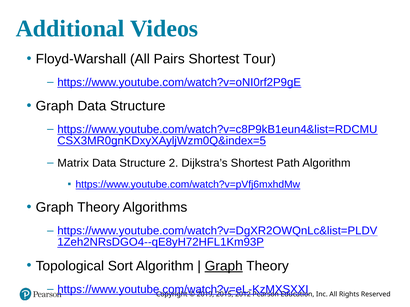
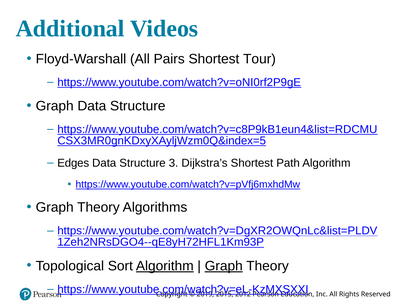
Matrix: Matrix -> Edges (73, 163)
2: 2 -> 3 (174, 163)
Algorithm underline: none -> present (165, 266)
